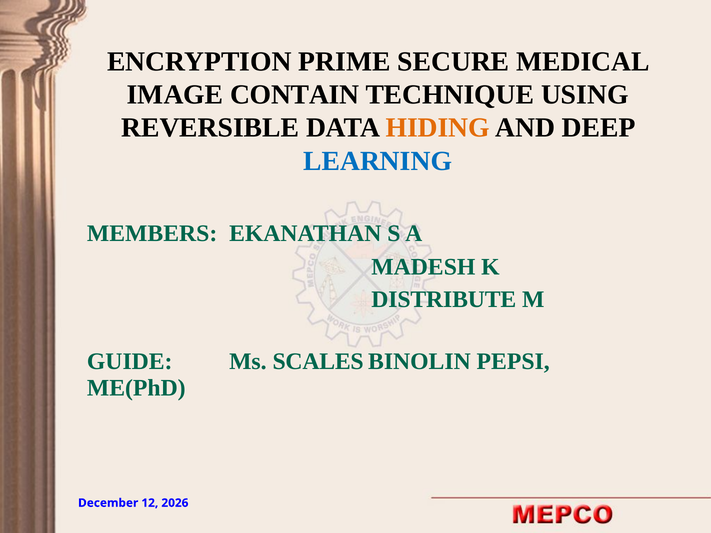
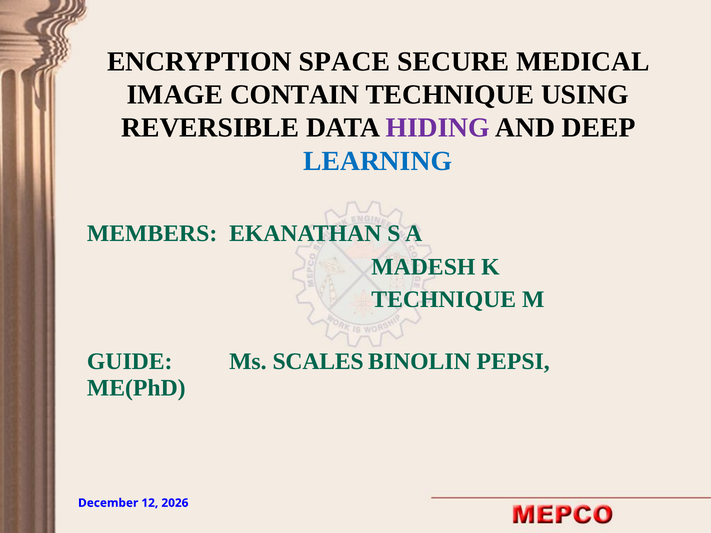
PRIME: PRIME -> SPACE (344, 61)
HIDING colour: orange -> purple (438, 128)
DISTRIBUTE: DISTRIBUTE -> TECHNIQUE (444, 299)
